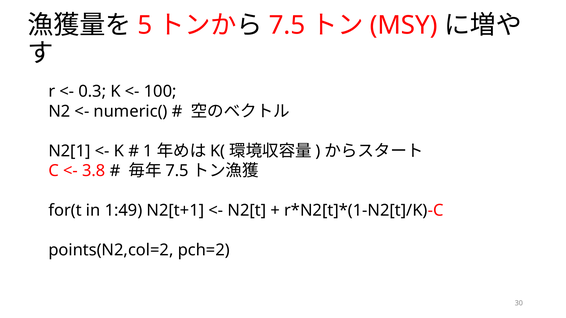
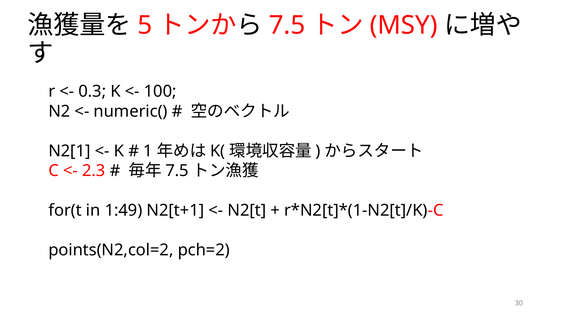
3.8: 3.8 -> 2.3 (94, 171)
